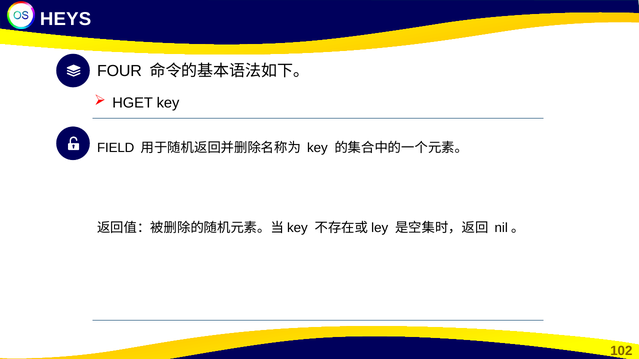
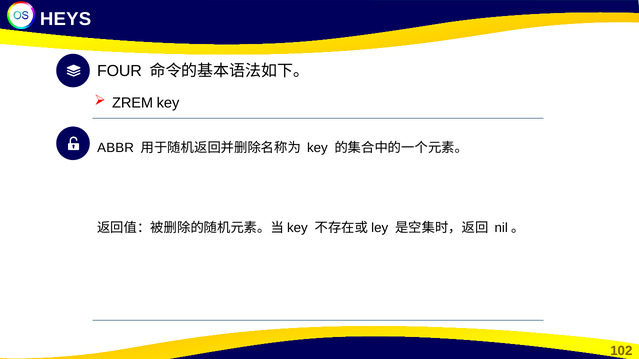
HGET: HGET -> ZREM (133, 103)
FIELD: FIELD -> ABBR (116, 148)
